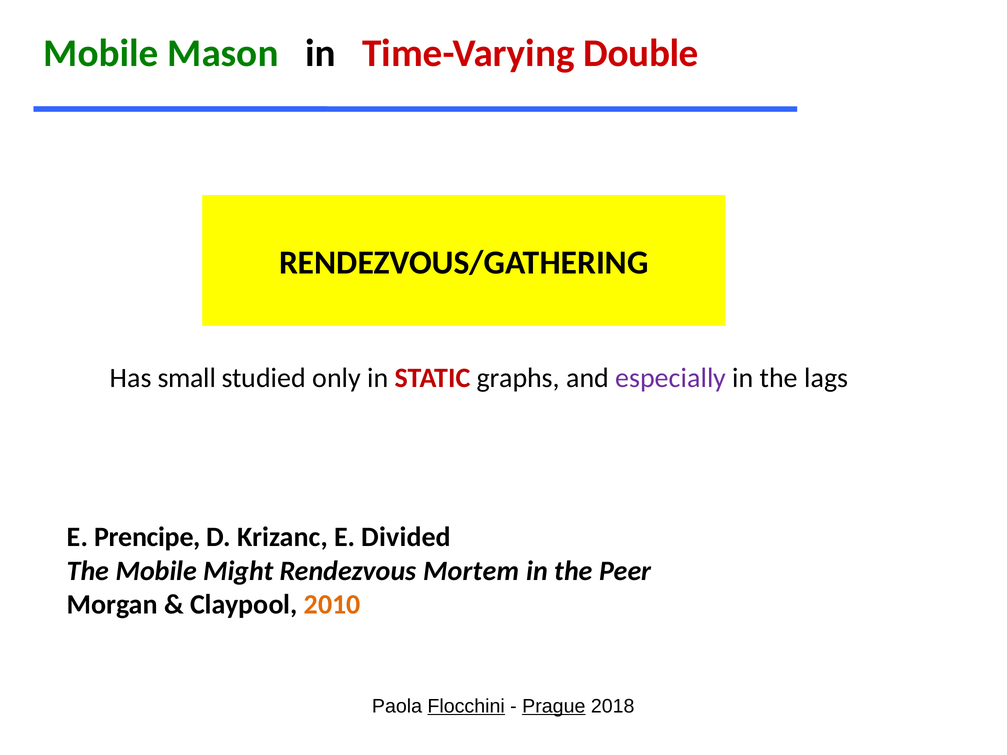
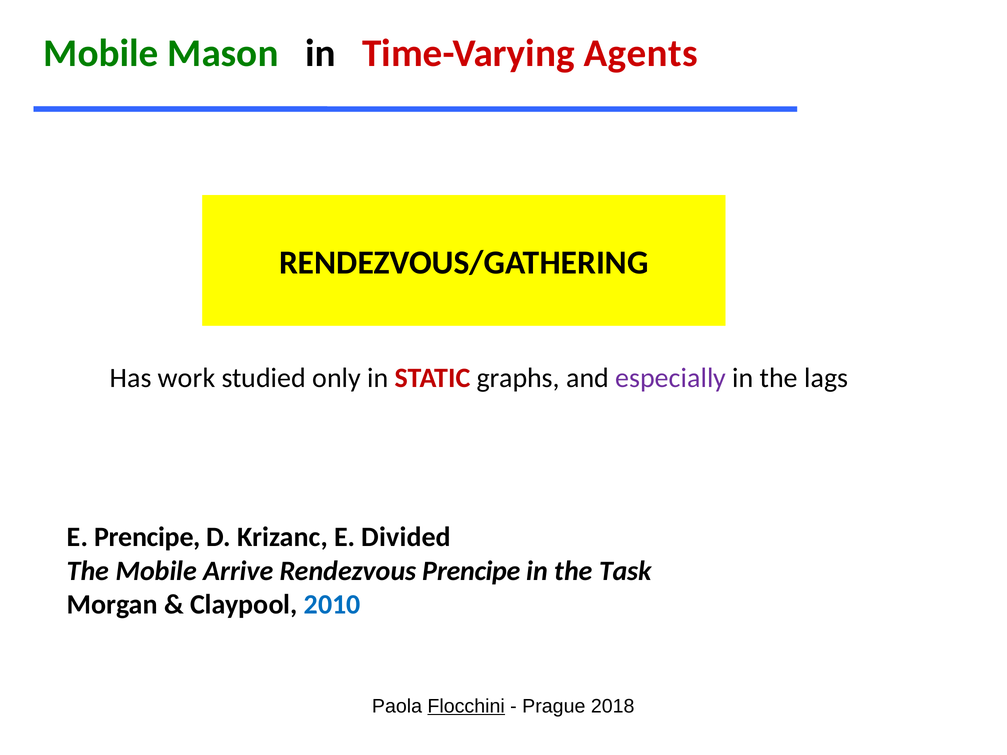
Double: Double -> Agents (641, 54)
small: small -> work (187, 378)
Might: Might -> Arrive (238, 571)
Rendezvous Mortem: Mortem -> Prencipe (472, 571)
Peer: Peer -> Task (625, 571)
2010 colour: orange -> blue (332, 605)
Prague underline: present -> none (554, 706)
